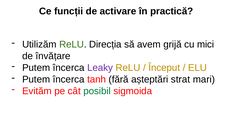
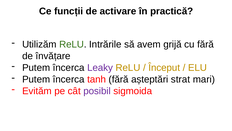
Direcția: Direcția -> Intrările (105, 44)
cu mici: mici -> fără (205, 44)
posibil colour: green -> purple (97, 91)
